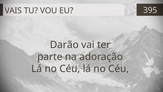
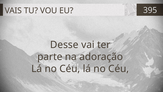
Darão: Darão -> Desse (64, 45)
